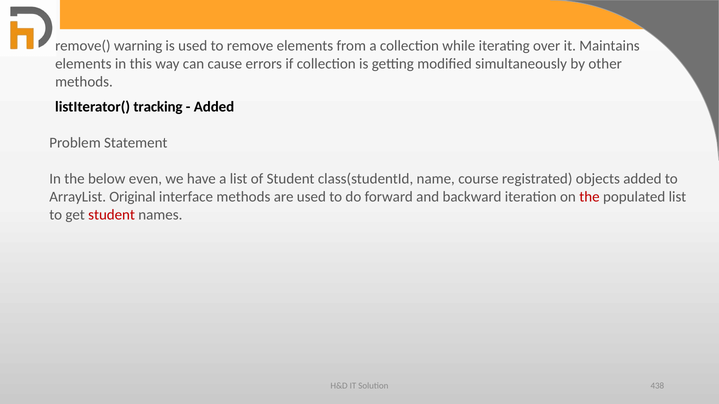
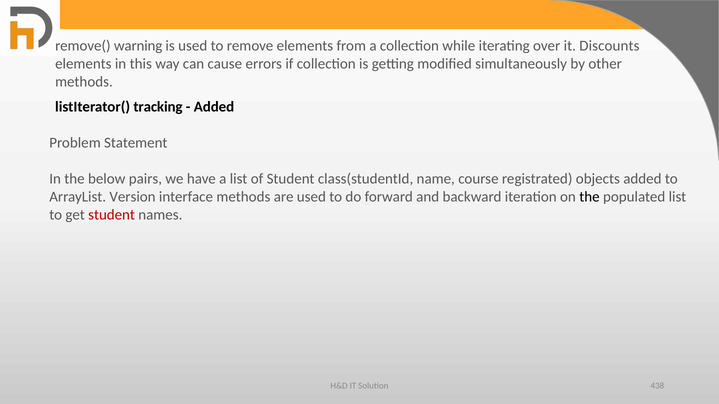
Maintains: Maintains -> Discounts (609, 46)
even: even -> pairs (145, 179)
Original: Original -> Version (132, 197)
the colour: red -> black (589, 197)
